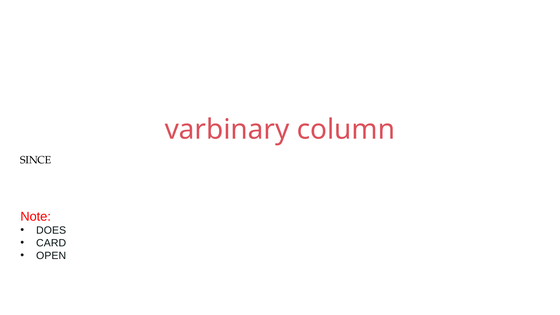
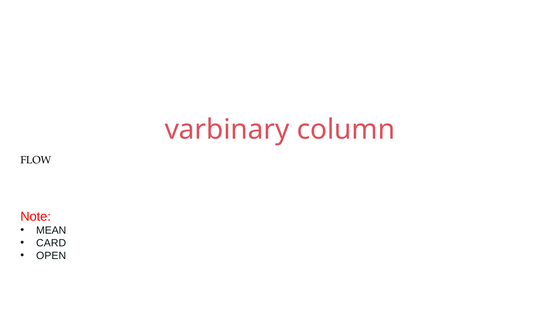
SINCE: SINCE -> FLOW (36, 160)
DOES: DOES -> MEAN (51, 230)
